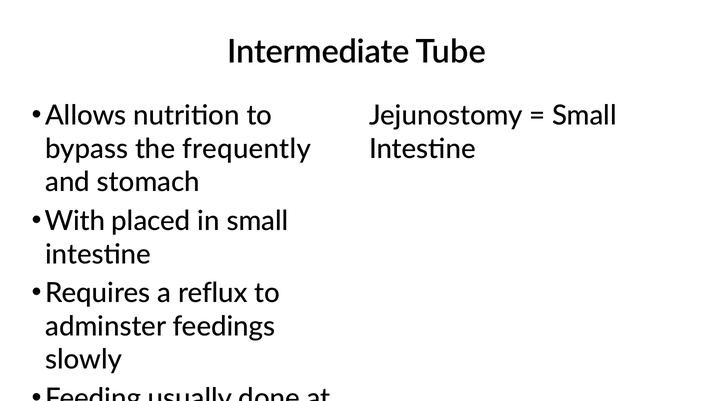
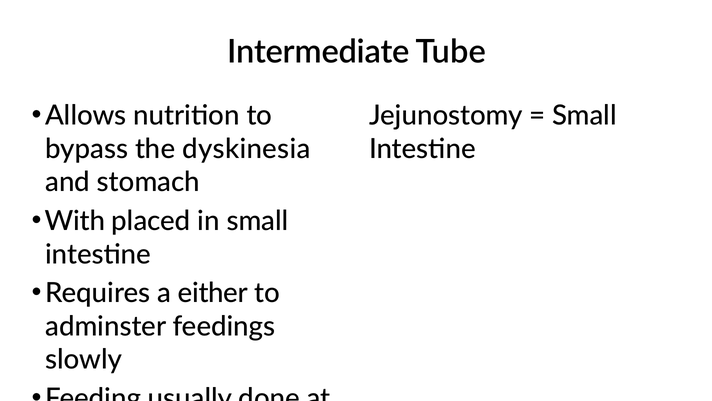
frequently: frequently -> dyskinesia (246, 149)
reflux: reflux -> either (213, 293)
